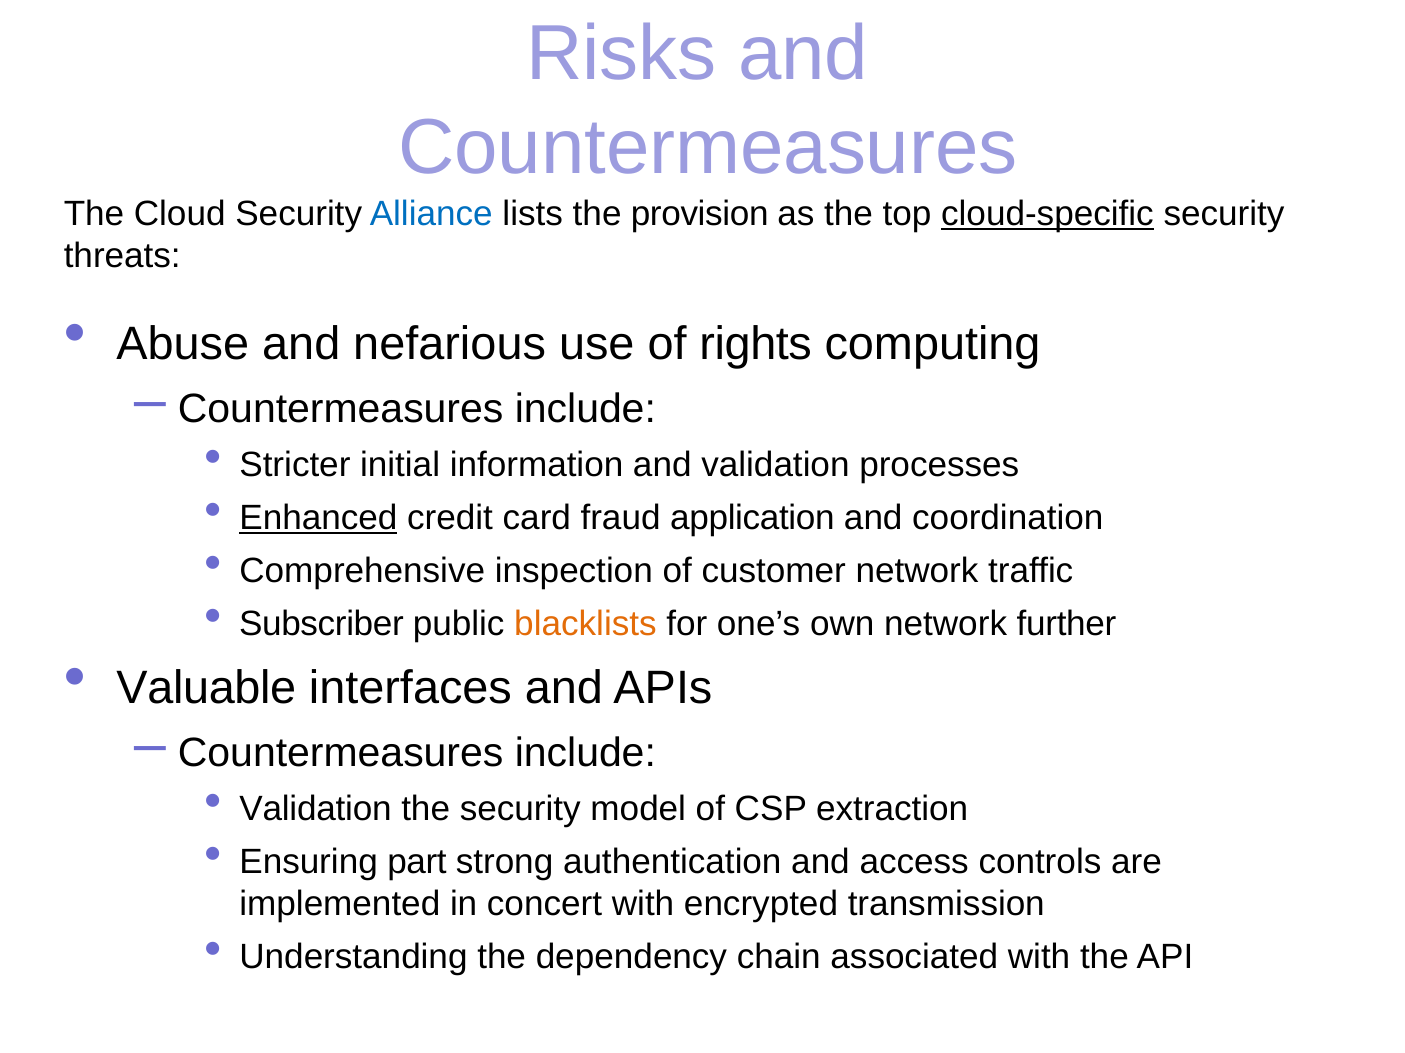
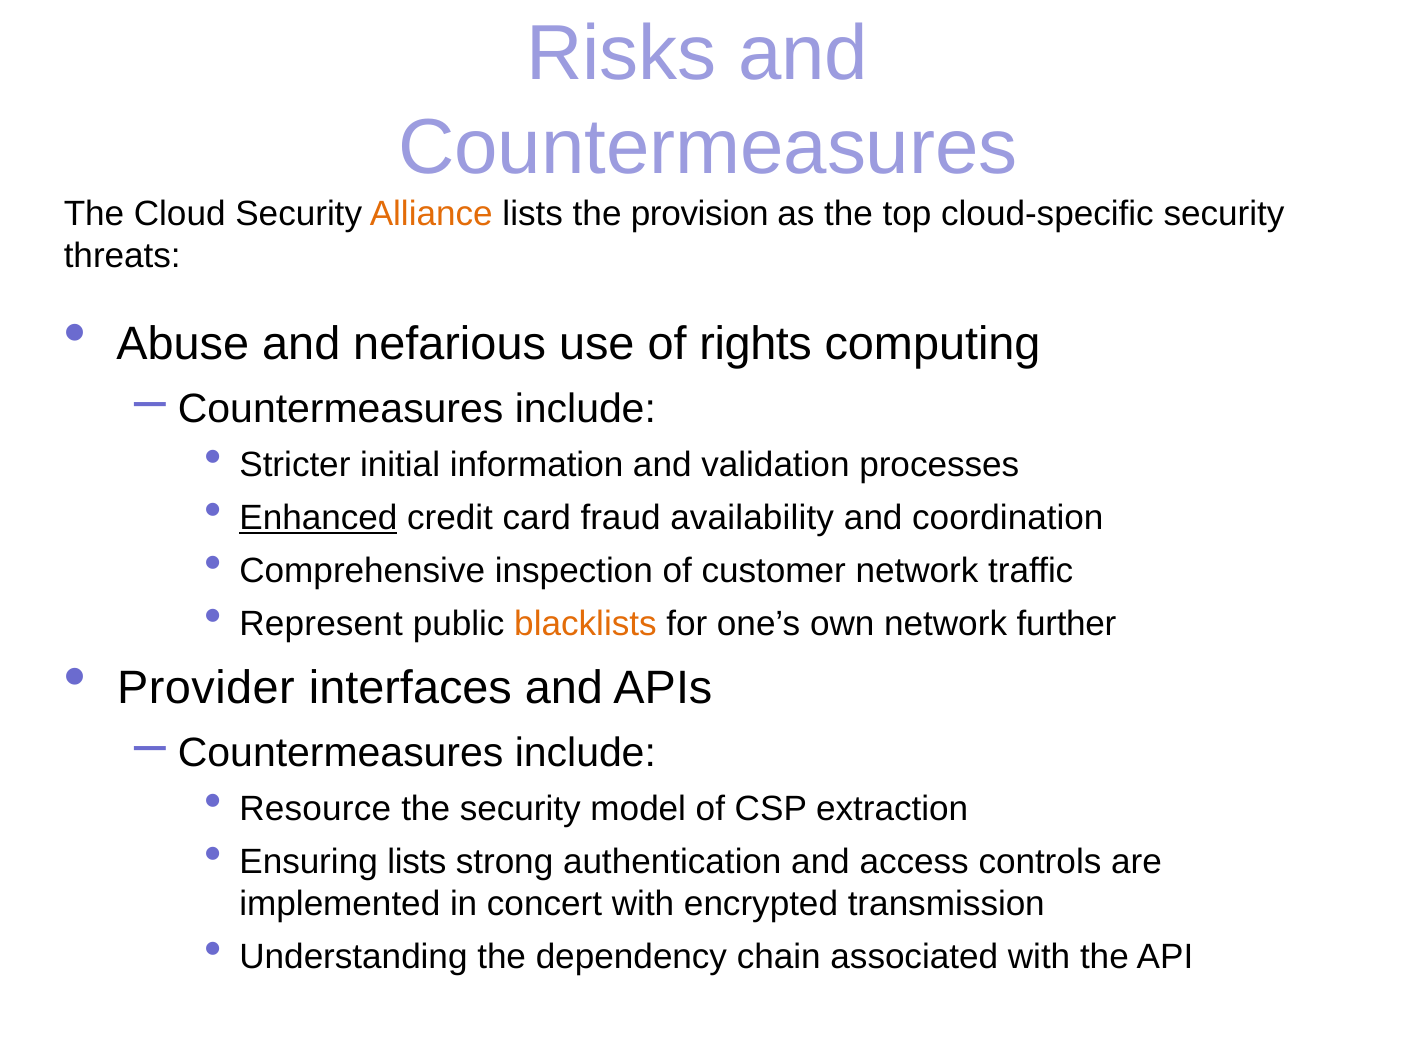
Alliance colour: blue -> orange (431, 214)
cloud-specific underline: present -> none (1047, 214)
application: application -> availability (752, 518)
Subscriber: Subscriber -> Represent (321, 624)
Valuable: Valuable -> Provider (206, 688)
Validation: Validation -> Resource (315, 809)
Ensuring part: part -> lists (417, 862)
